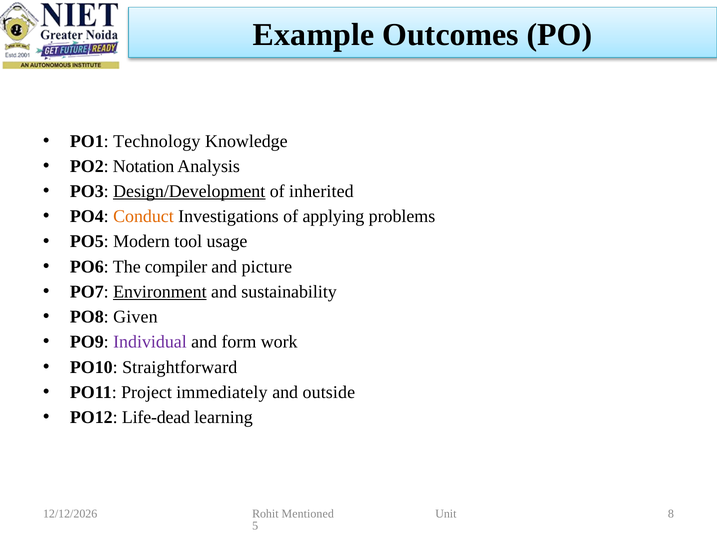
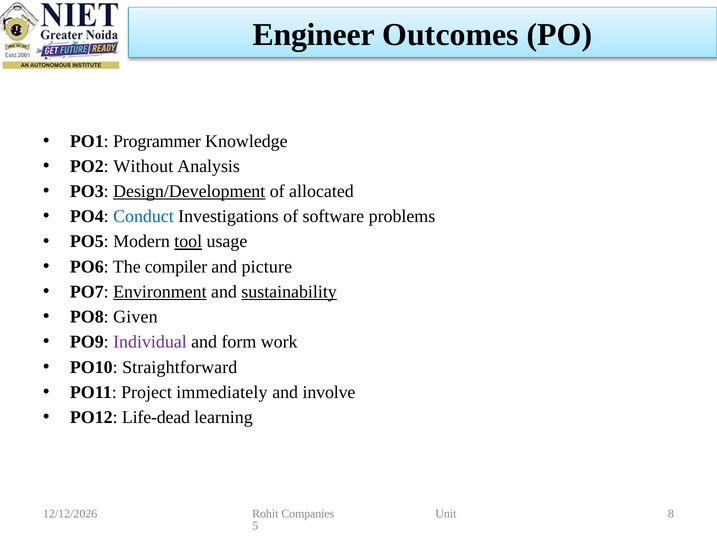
Example: Example -> Engineer (314, 35)
Technology: Technology -> Programmer (157, 141)
Notation: Notation -> Without (143, 166)
inherited: inherited -> allocated (321, 191)
Conduct colour: orange -> blue (143, 216)
applying: applying -> software (333, 216)
tool underline: none -> present (188, 241)
sustainability underline: none -> present (289, 292)
outside: outside -> involve (329, 392)
Mentioned: Mentioned -> Companies (308, 514)
